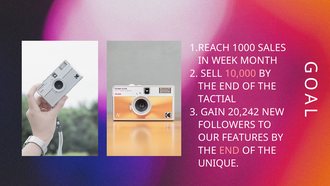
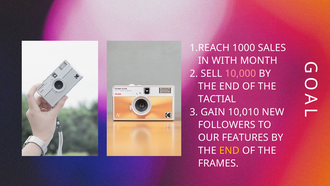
WEEK: WEEK -> WITH (224, 61)
20,242: 20,242 -> 10,010 (243, 112)
END colour: pink -> yellow (229, 150)
UNIQUE: UNIQUE -> FRAMES (218, 163)
